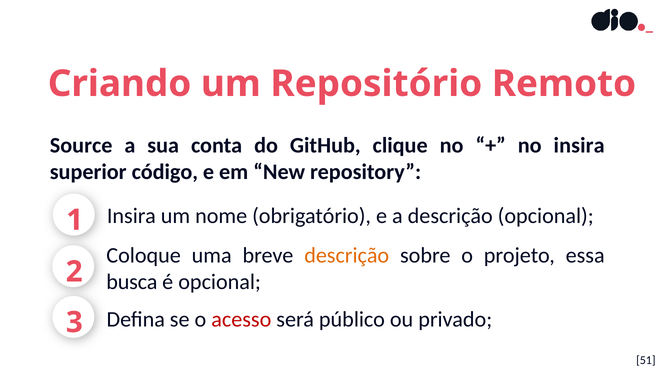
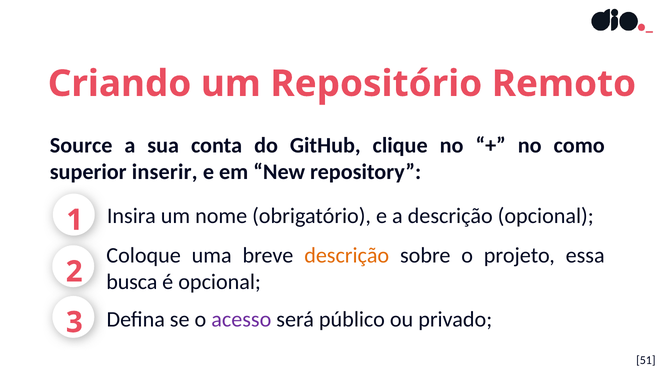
no insira: insira -> como (579, 146)
código: código -> inserir (165, 172)
acesso colour: red -> purple (241, 319)
